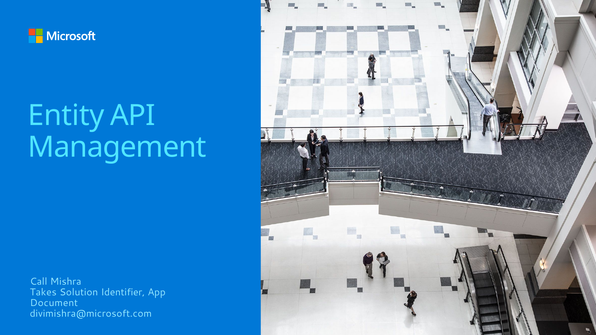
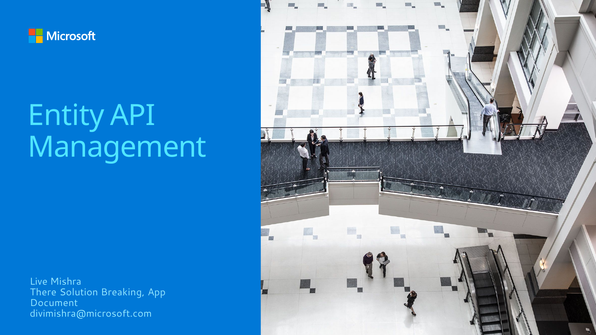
Call: Call -> Live (39, 282)
Takes: Takes -> There (43, 292)
Identifier: Identifier -> Breaking (123, 292)
